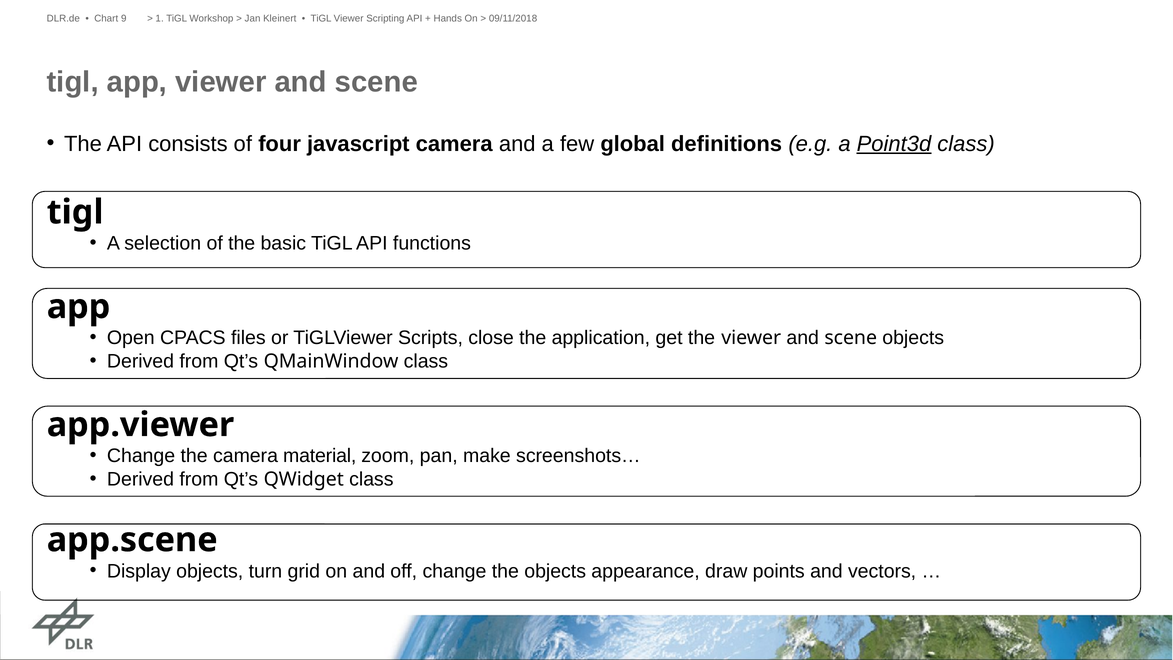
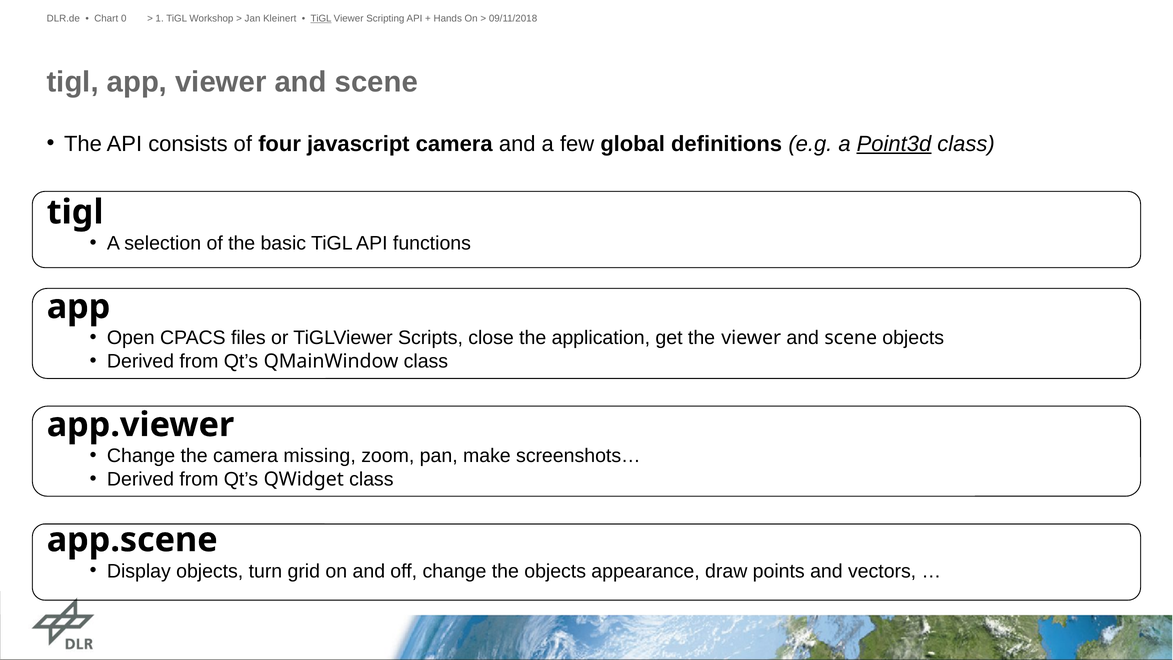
9: 9 -> 0 (124, 19)
TiGL underline: none -> present (321, 19)
material: material -> missing (320, 456)
